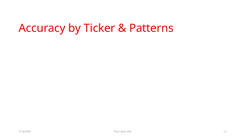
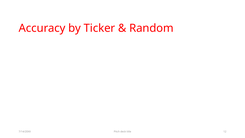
Patterns: Patterns -> Random (151, 28)
